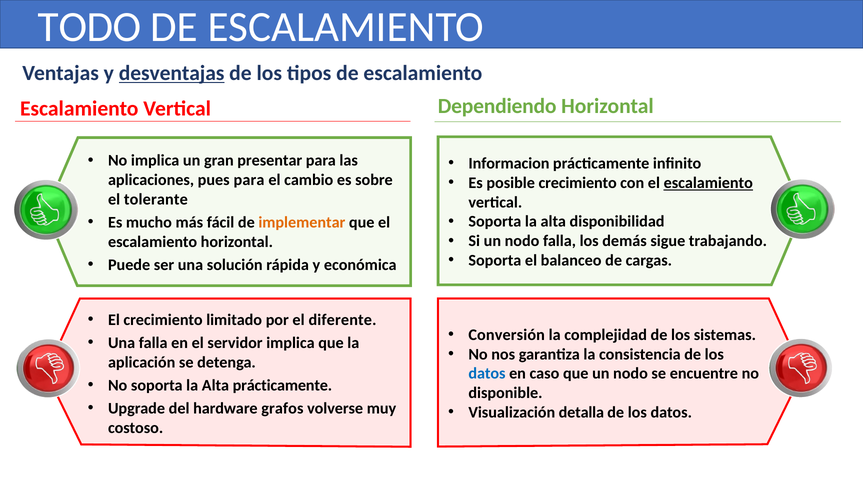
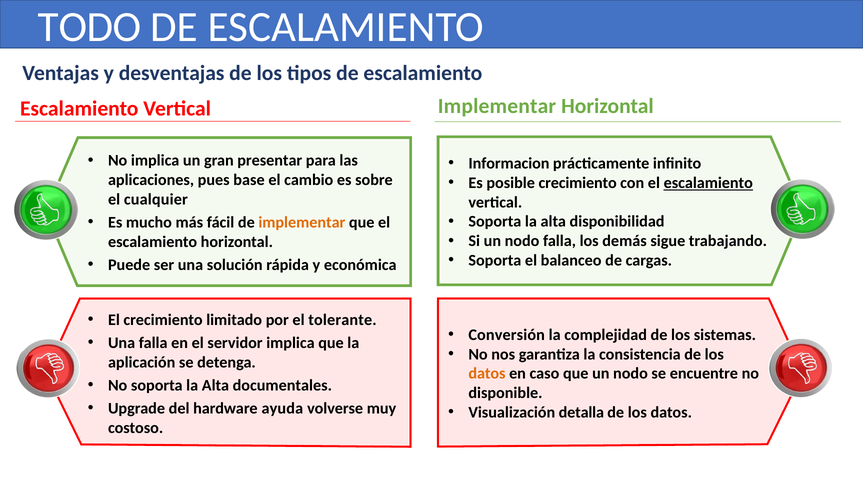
desventajas underline: present -> none (172, 73)
Dependiendo: Dependiendo -> Implementar (497, 106)
pues para: para -> base (249, 180)
tolerante: tolerante -> cualquier (156, 200)
diferente: diferente -> tolerante (342, 320)
datos colour: blue -> orange (487, 374)
Alta prácticamente: prácticamente -> documentales (282, 386)
grafos: grafos -> ayuda (282, 409)
